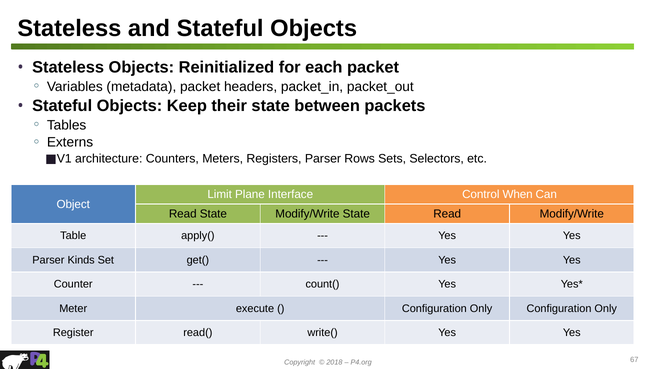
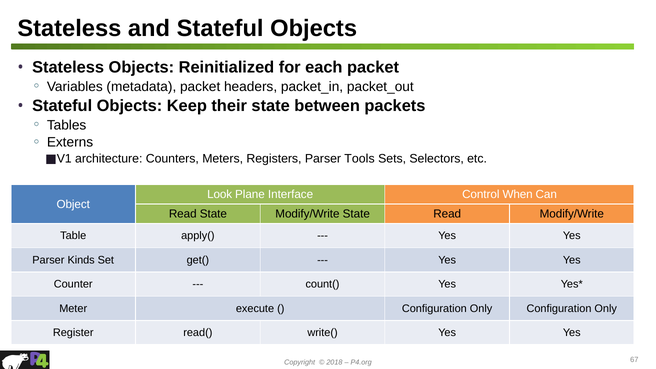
Rows: Rows -> Tools (360, 159)
Limit: Limit -> Look (220, 194)
